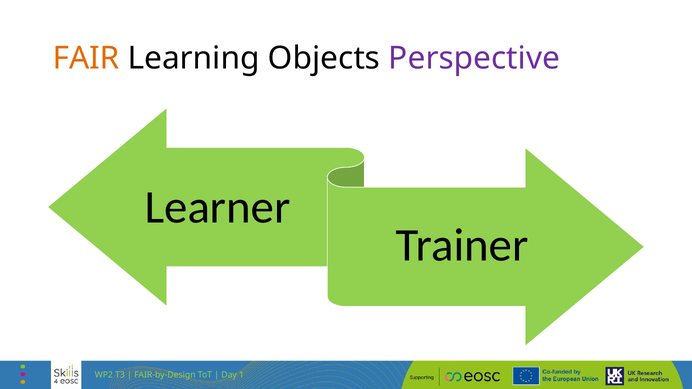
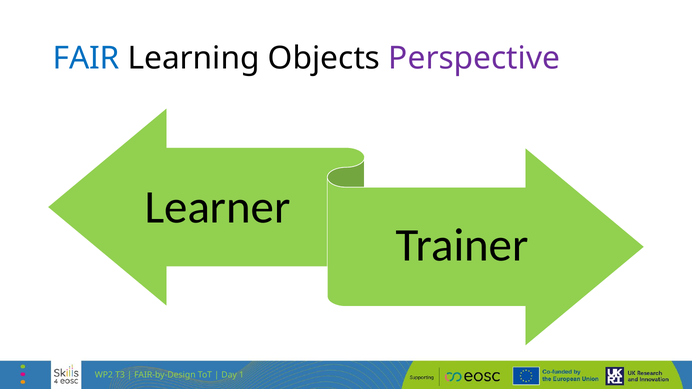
FAIR colour: orange -> blue (86, 58)
